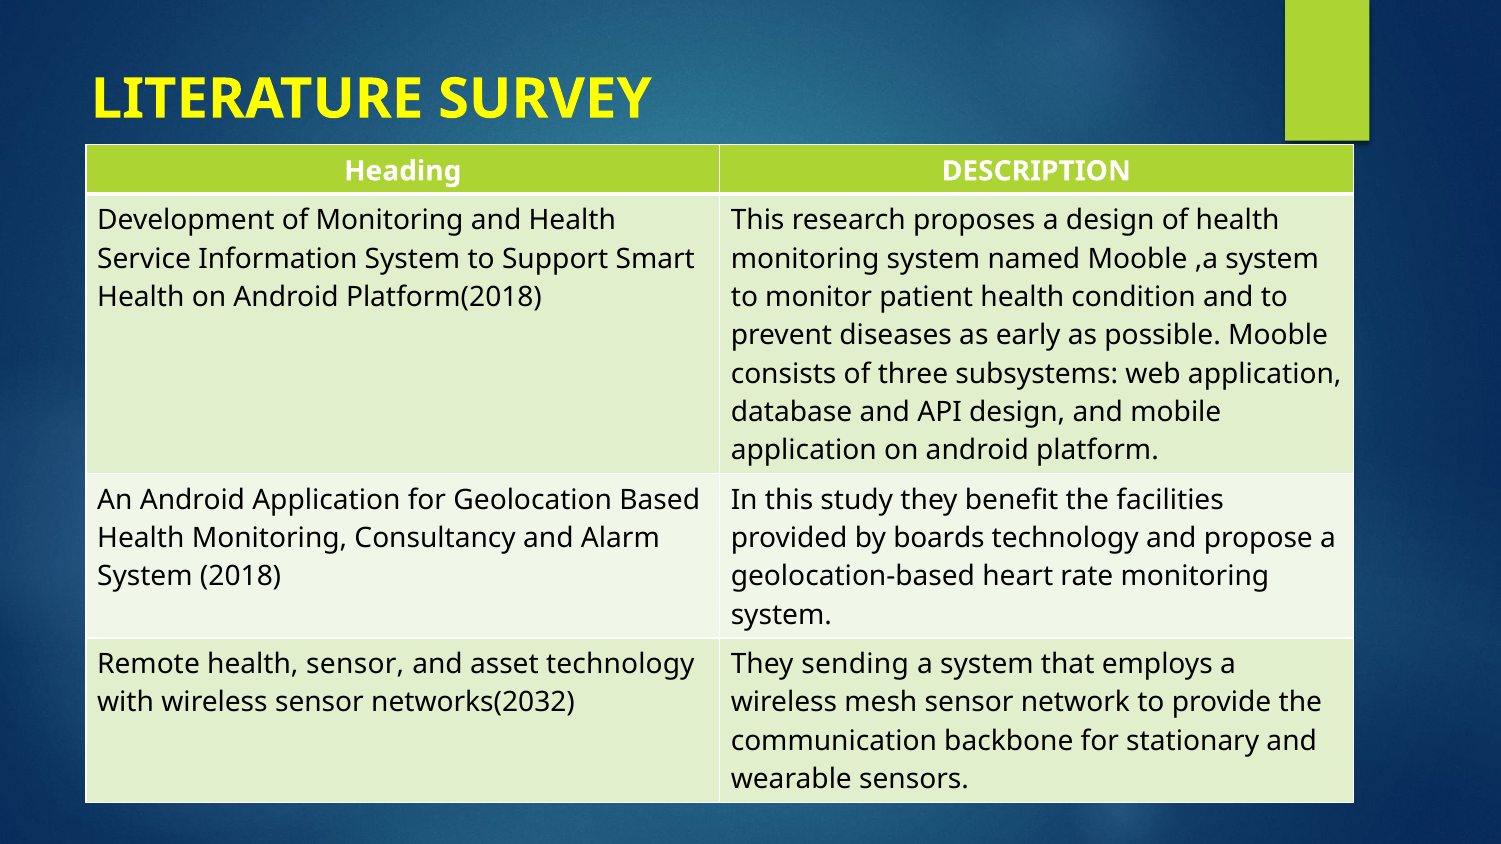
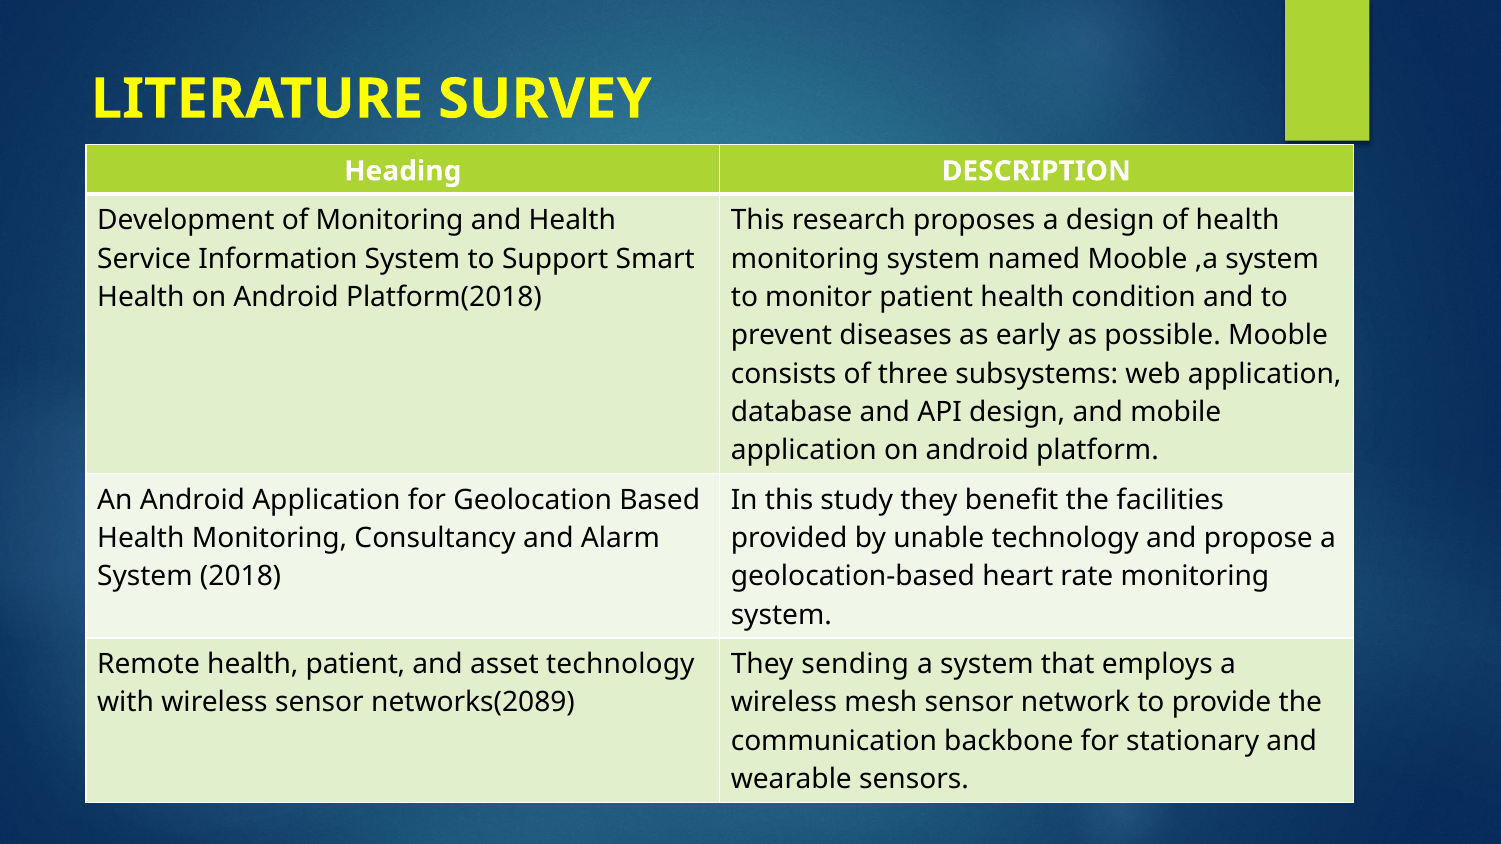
boards: boards -> unable (939, 538)
health sensor: sensor -> patient (356, 665)
networks(2032: networks(2032 -> networks(2089 (473, 703)
